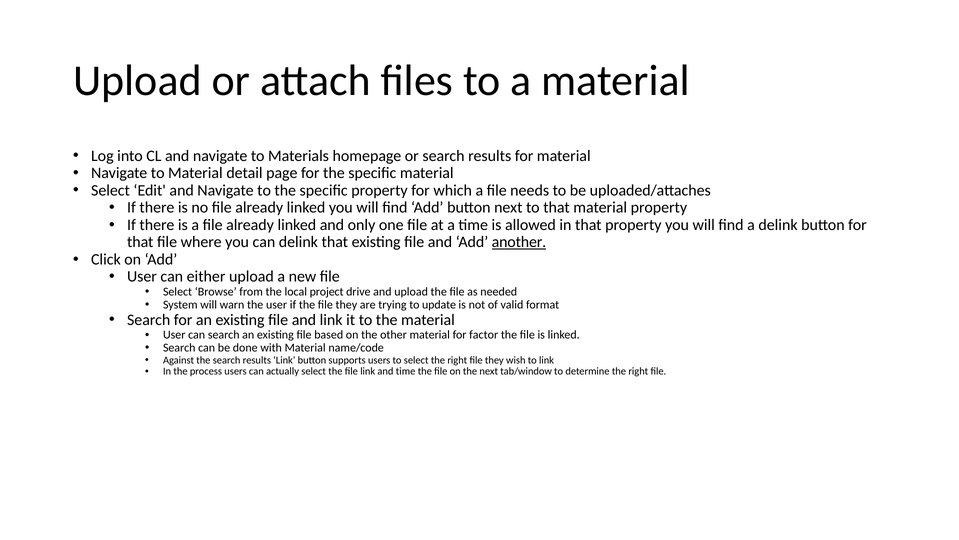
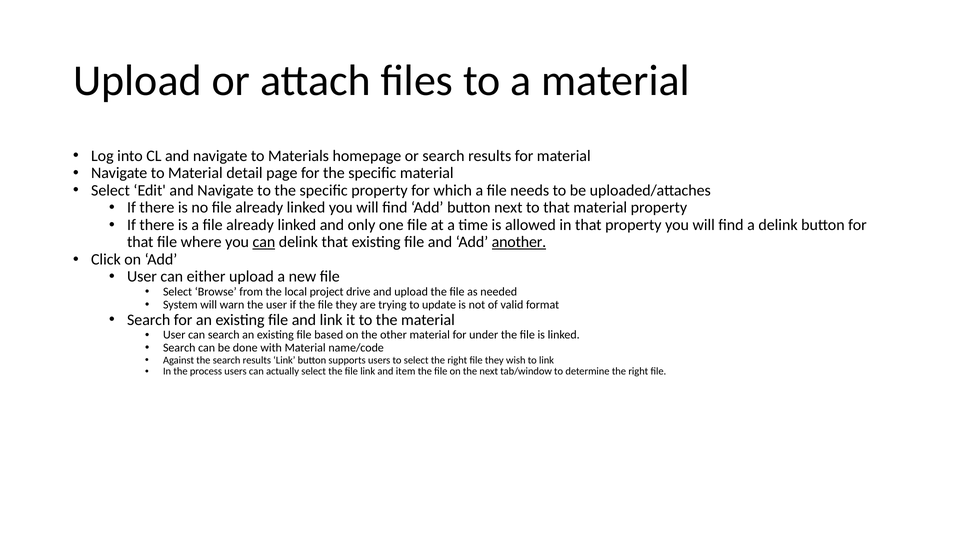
can underline: none -> present (264, 242)
factor: factor -> under (484, 335)
and time: time -> item (406, 371)
